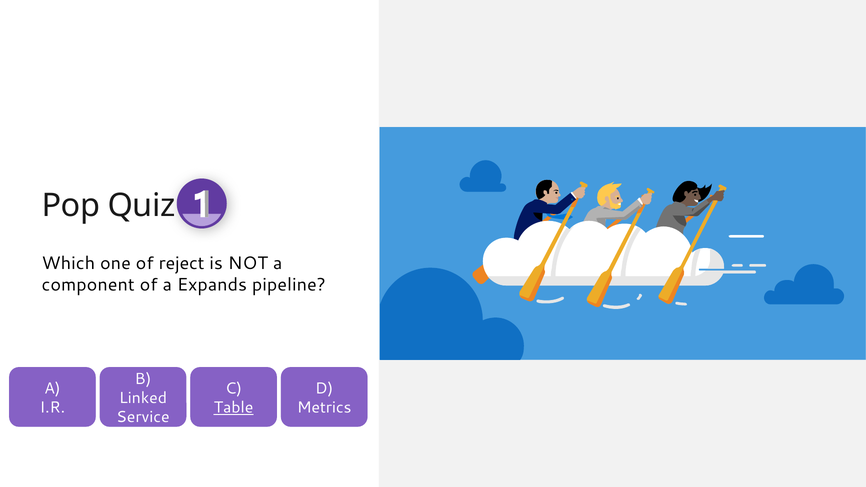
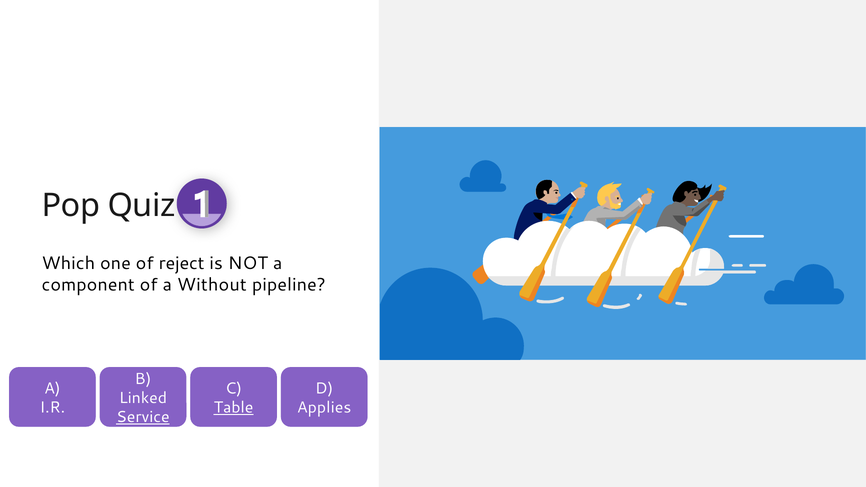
Expands: Expands -> Without (212, 285)
Metrics: Metrics -> Applies (324, 408)
Service underline: none -> present (143, 417)
